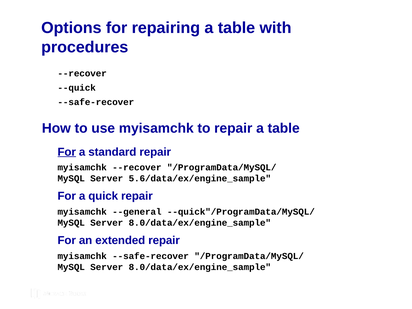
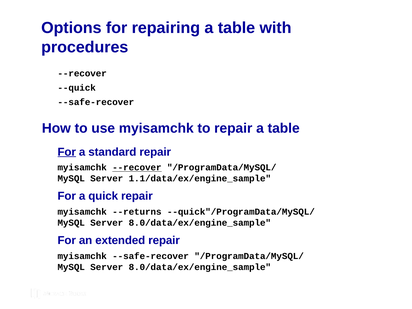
--recover underline: none -> present (137, 168)
5.6/data/ex/engine_sample: 5.6/data/ex/engine_sample -> 1.1/data/ex/engine_sample (200, 179)
--general: --general -> --returns (137, 212)
